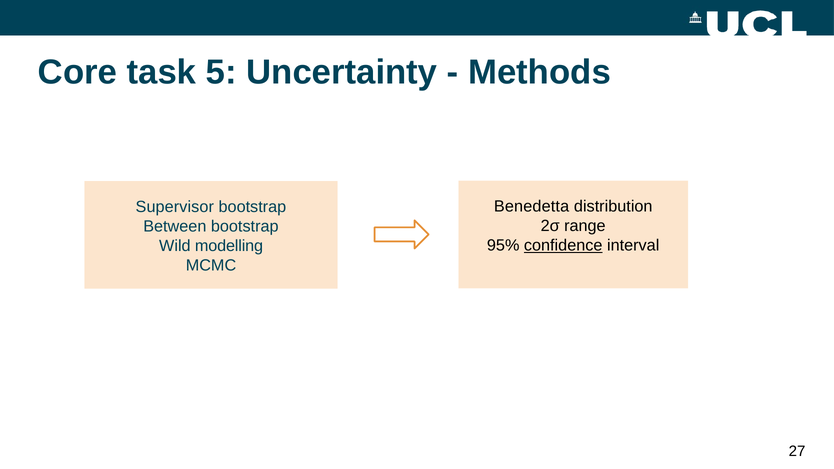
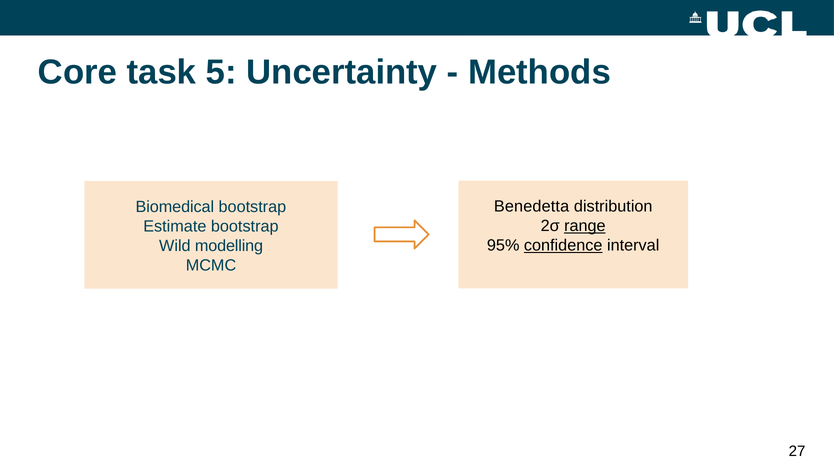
Supervisor: Supervisor -> Biomedical (175, 207)
range underline: none -> present (585, 226)
Between: Between -> Estimate (175, 226)
